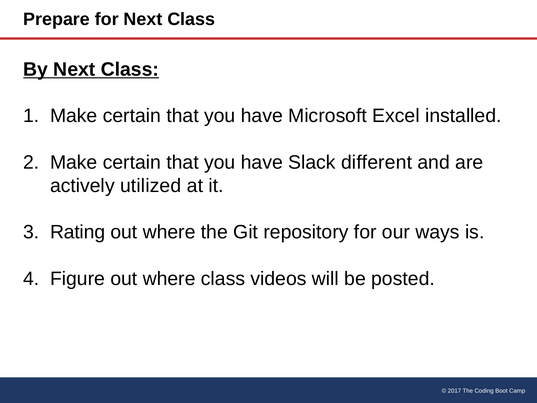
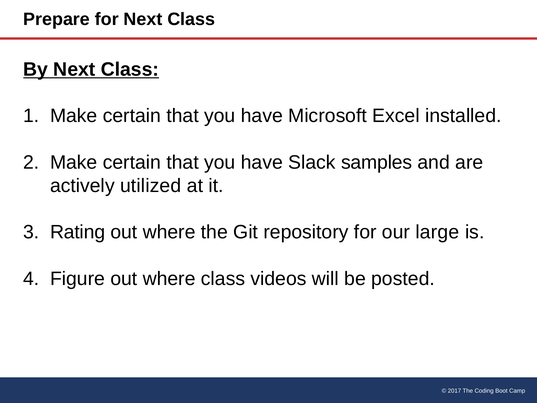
different: different -> samples (377, 162)
ways: ways -> large (437, 232)
